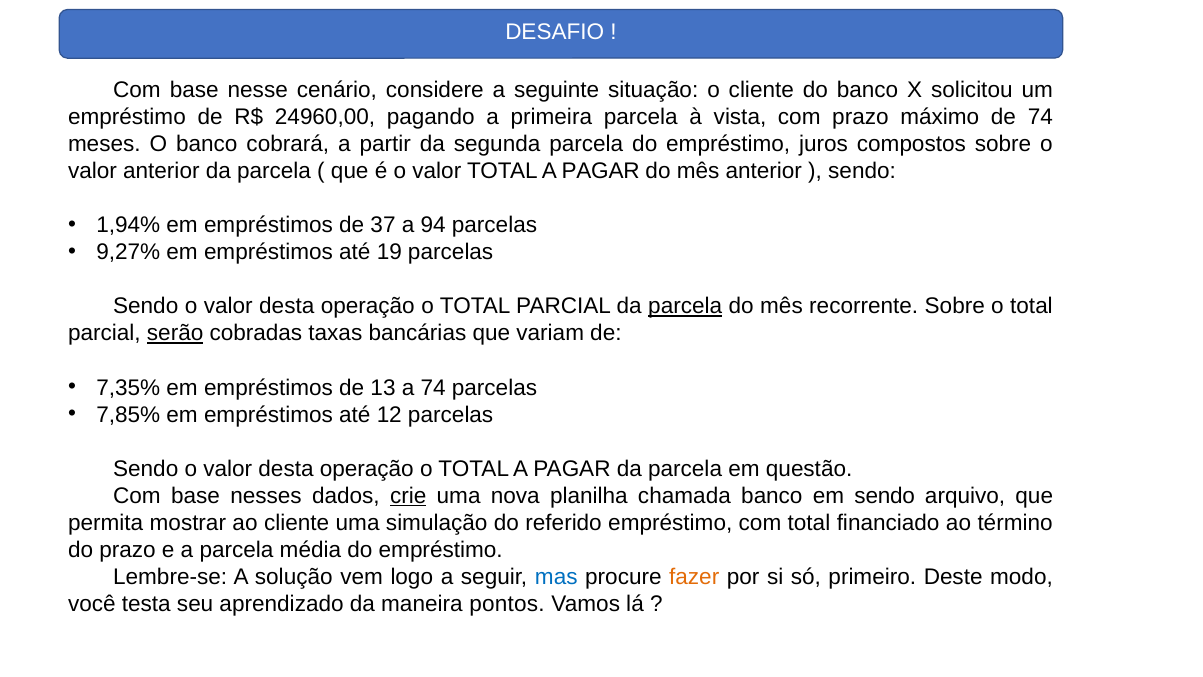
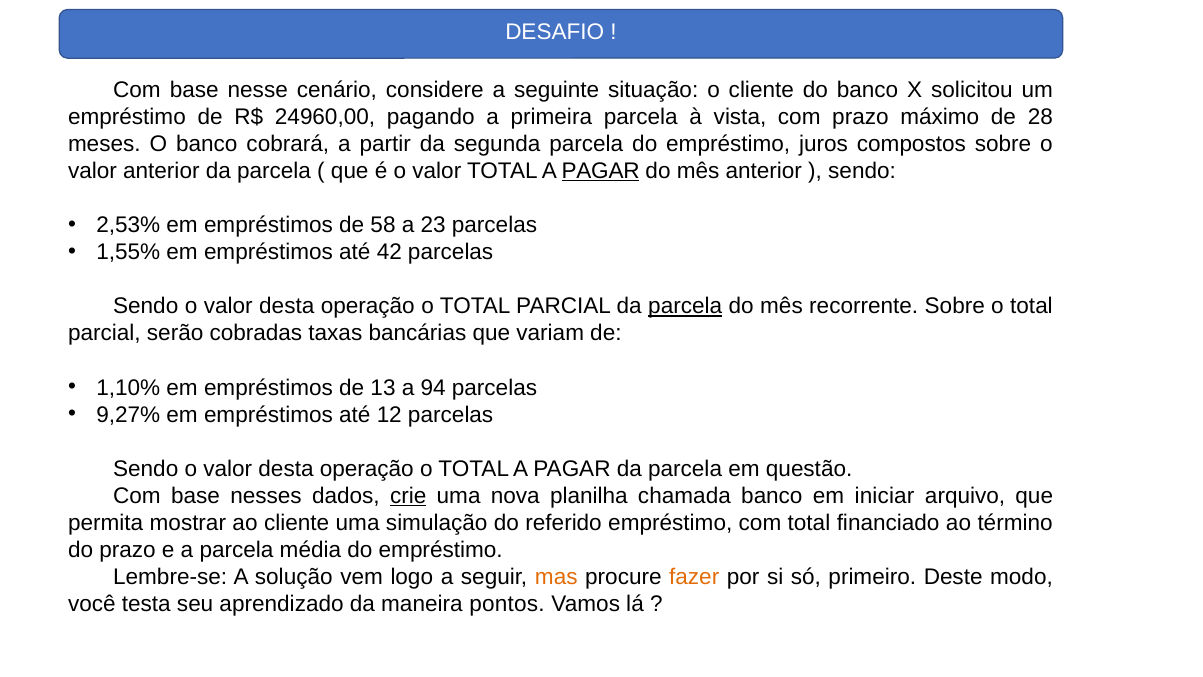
de 74: 74 -> 28 (1040, 117)
PAGAR underline: none -> present (601, 171)
1,94%: 1,94% -> 2,53% (128, 225)
37: 37 -> 58 (383, 225)
94: 94 -> 23 (433, 225)
9,27%: 9,27% -> 1,55% (128, 252)
19: 19 -> 42 (389, 252)
serão underline: present -> none (175, 333)
7,35%: 7,35% -> 1,10% (128, 387)
a 74: 74 -> 94 (433, 387)
7,85%: 7,85% -> 9,27% (128, 414)
em sendo: sendo -> iniciar (885, 496)
mas colour: blue -> orange (556, 577)
